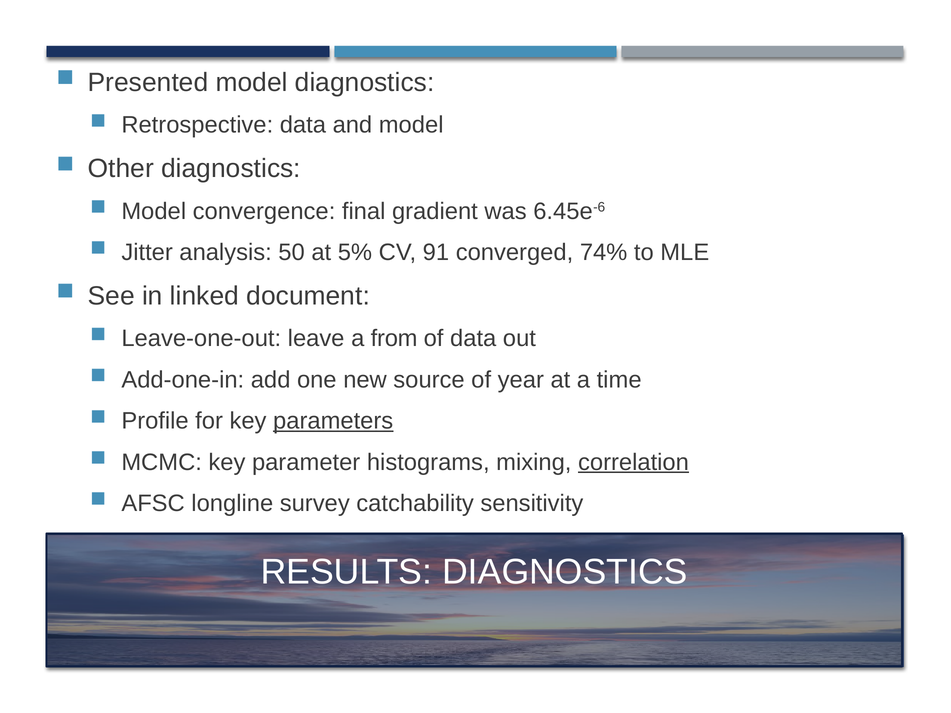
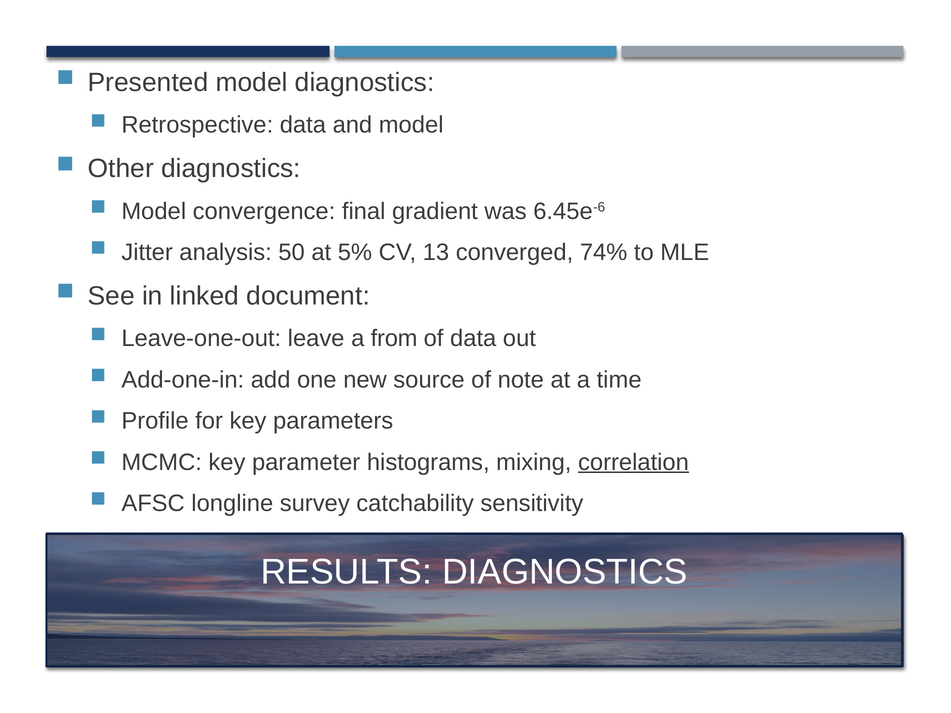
91: 91 -> 13 (436, 252)
year: year -> note (521, 380)
parameters underline: present -> none (333, 421)
